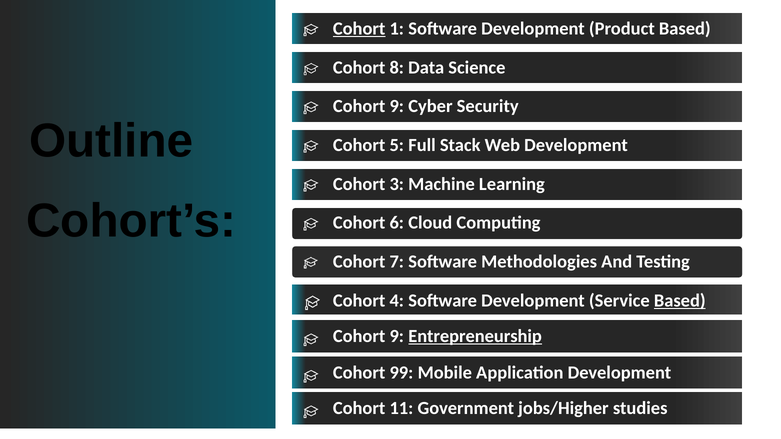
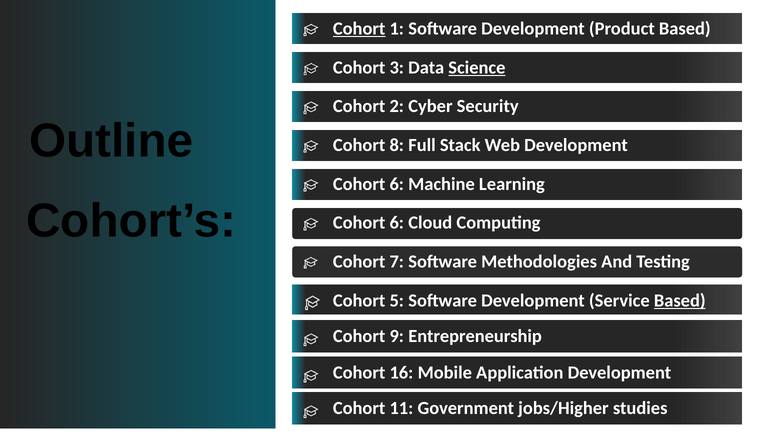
8: 8 -> 3 (397, 68)
Science underline: none -> present (477, 68)
9: 9 -> 2 (397, 106)
5: 5 -> 8 (397, 145)
3: 3 -> 6 (397, 184)
4: 4 -> 5 (397, 301)
Entrepreneurship underline: present -> none (475, 336)
99: 99 -> 16 (401, 373)
